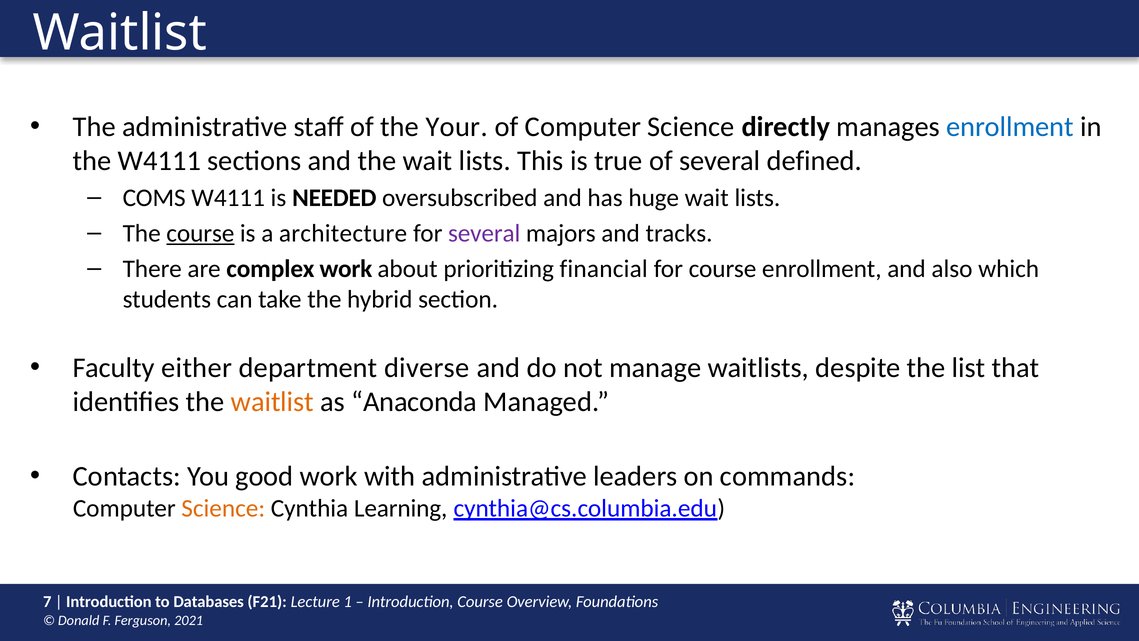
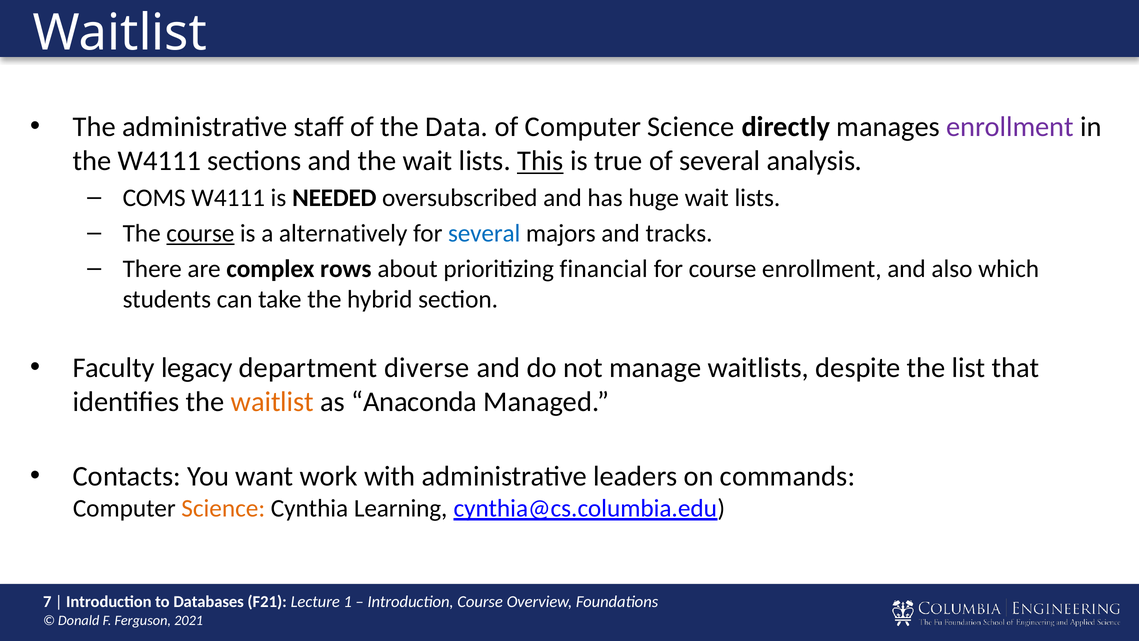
Your: Your -> Data (457, 127)
enrollment colour: blue -> purple (1010, 127)
This underline: none -> present (540, 161)
defined: defined -> analysis (814, 161)
architecture: architecture -> alternatively (343, 233)
several colour: purple -> blue (484, 233)
complex work: work -> rows (346, 269)
either: either -> legacy (197, 368)
good: good -> want (264, 476)
